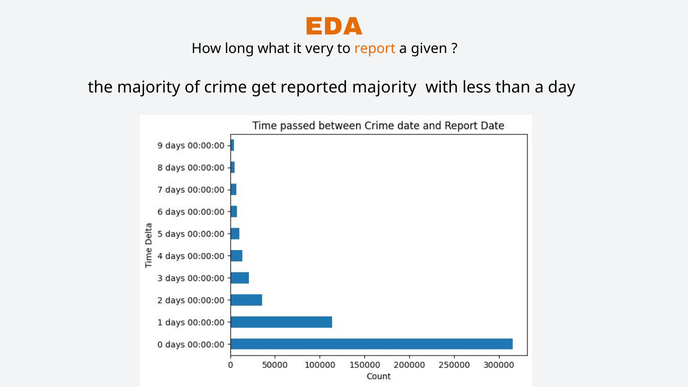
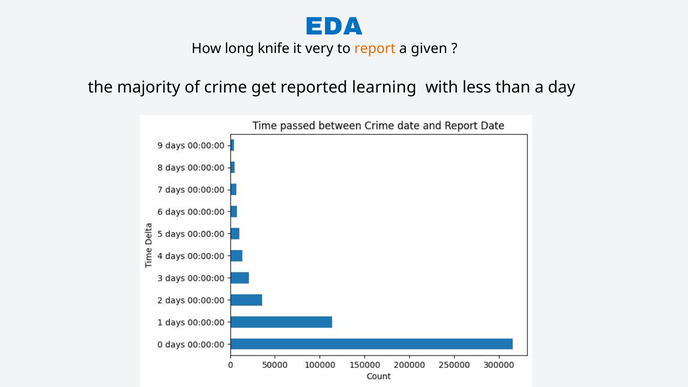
EDA colour: orange -> blue (334, 26)
what: what -> knife (274, 49)
reported majority: majority -> learning (384, 87)
